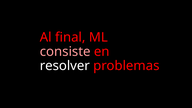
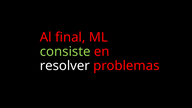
consiste colour: pink -> light green (65, 52)
